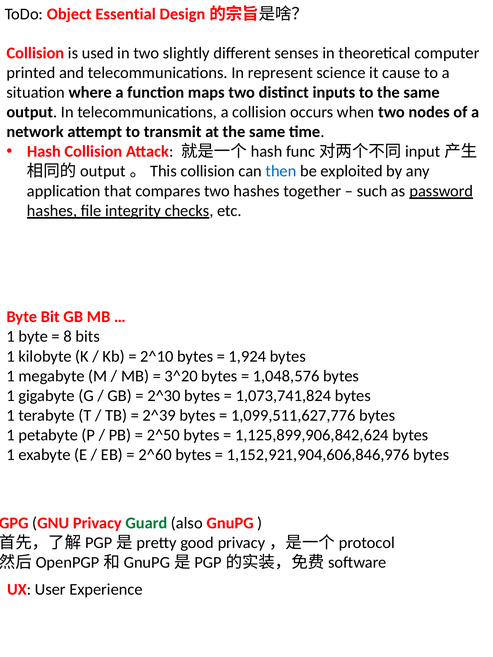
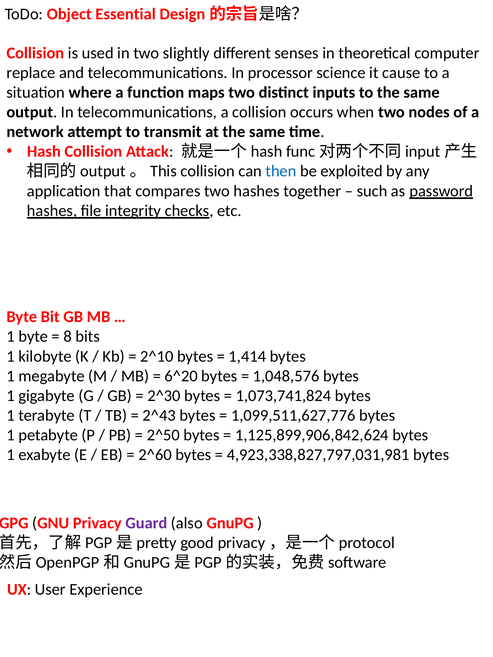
printed: printed -> replace (31, 73)
represent: represent -> processor (280, 73)
1,924: 1,924 -> 1,414 (247, 356)
3^20: 3^20 -> 6^20 (181, 376)
2^39: 2^39 -> 2^43 (159, 416)
1,152,921,904,606,846,976: 1,152,921,904,606,846,976 -> 4,923,338,827,797,031,981 (318, 455)
Guard colour: green -> purple (146, 523)
